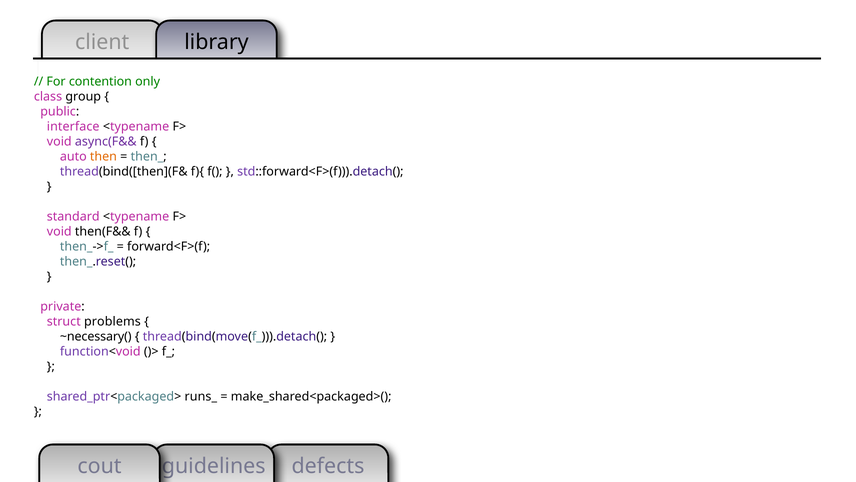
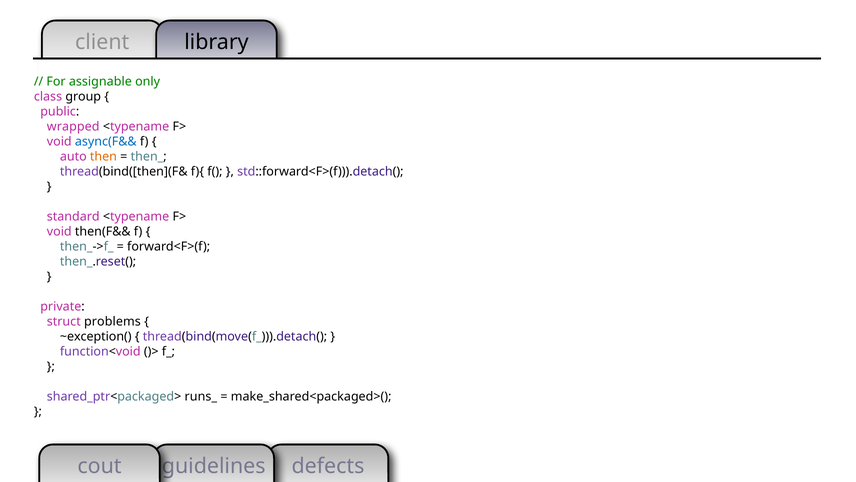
contention: contention -> assignable (100, 82)
interface: interface -> wrapped (73, 127)
async(F&& colour: purple -> blue (106, 142)
~necessary(: ~necessary( -> ~exception( (96, 337)
